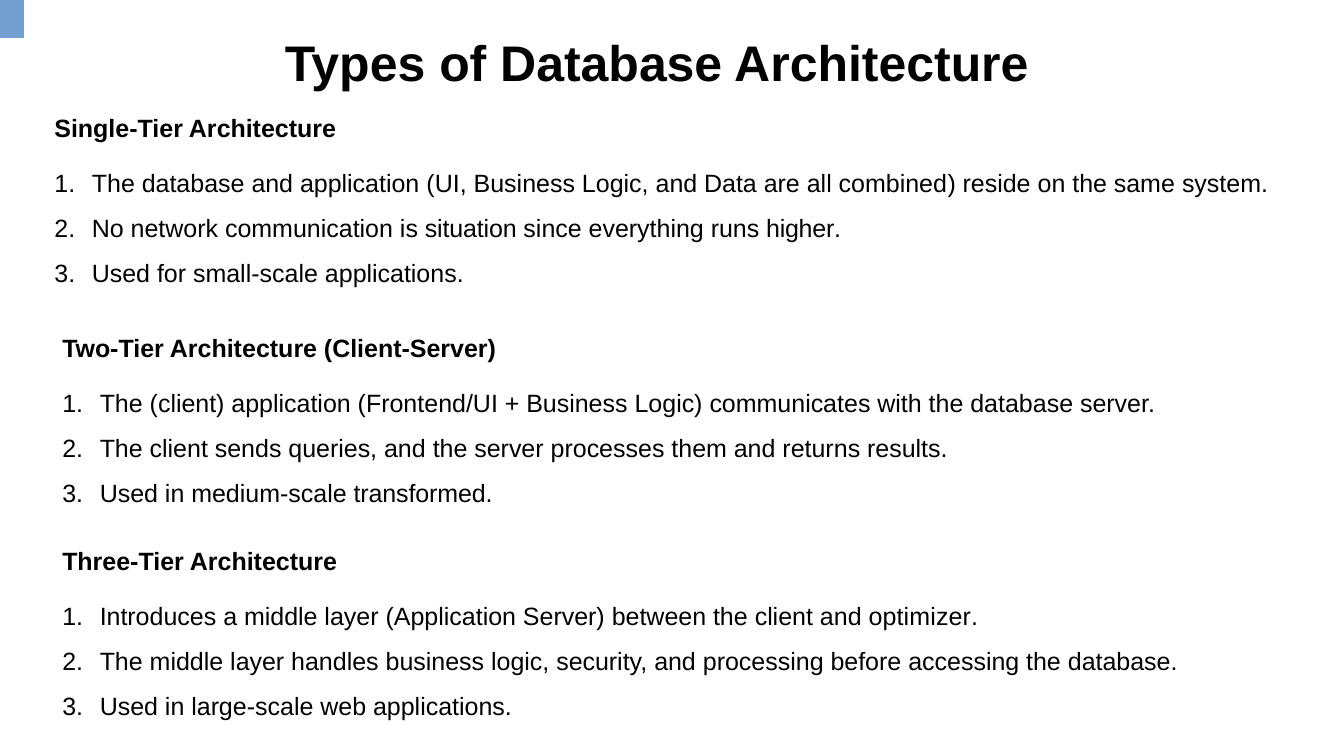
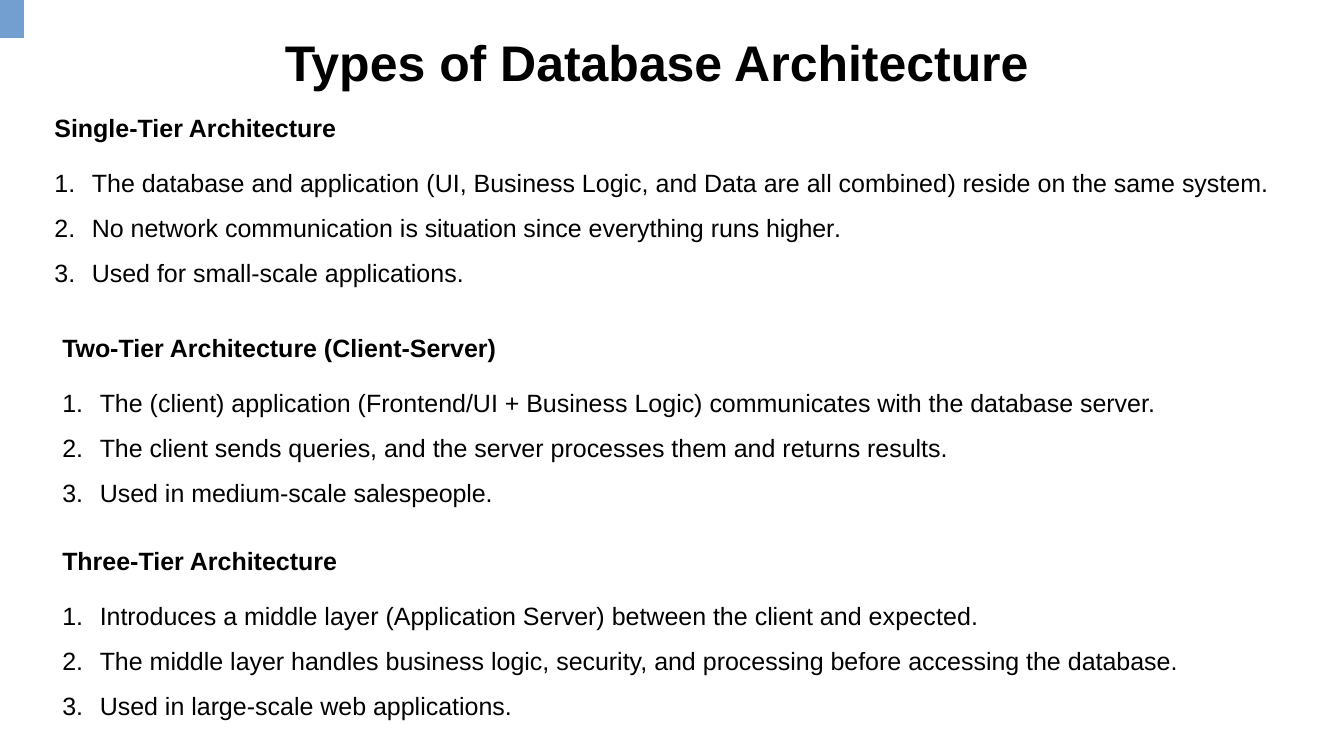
transformed: transformed -> salespeople (423, 494)
optimizer: optimizer -> expected (923, 617)
